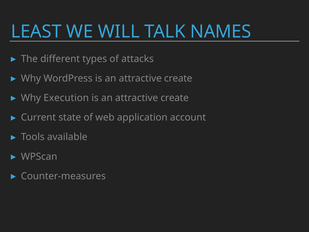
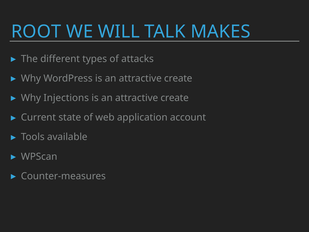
LEAST: LEAST -> ROOT (36, 32)
NAMES: NAMES -> MAKES (221, 32)
Execution: Execution -> Injections (66, 98)
